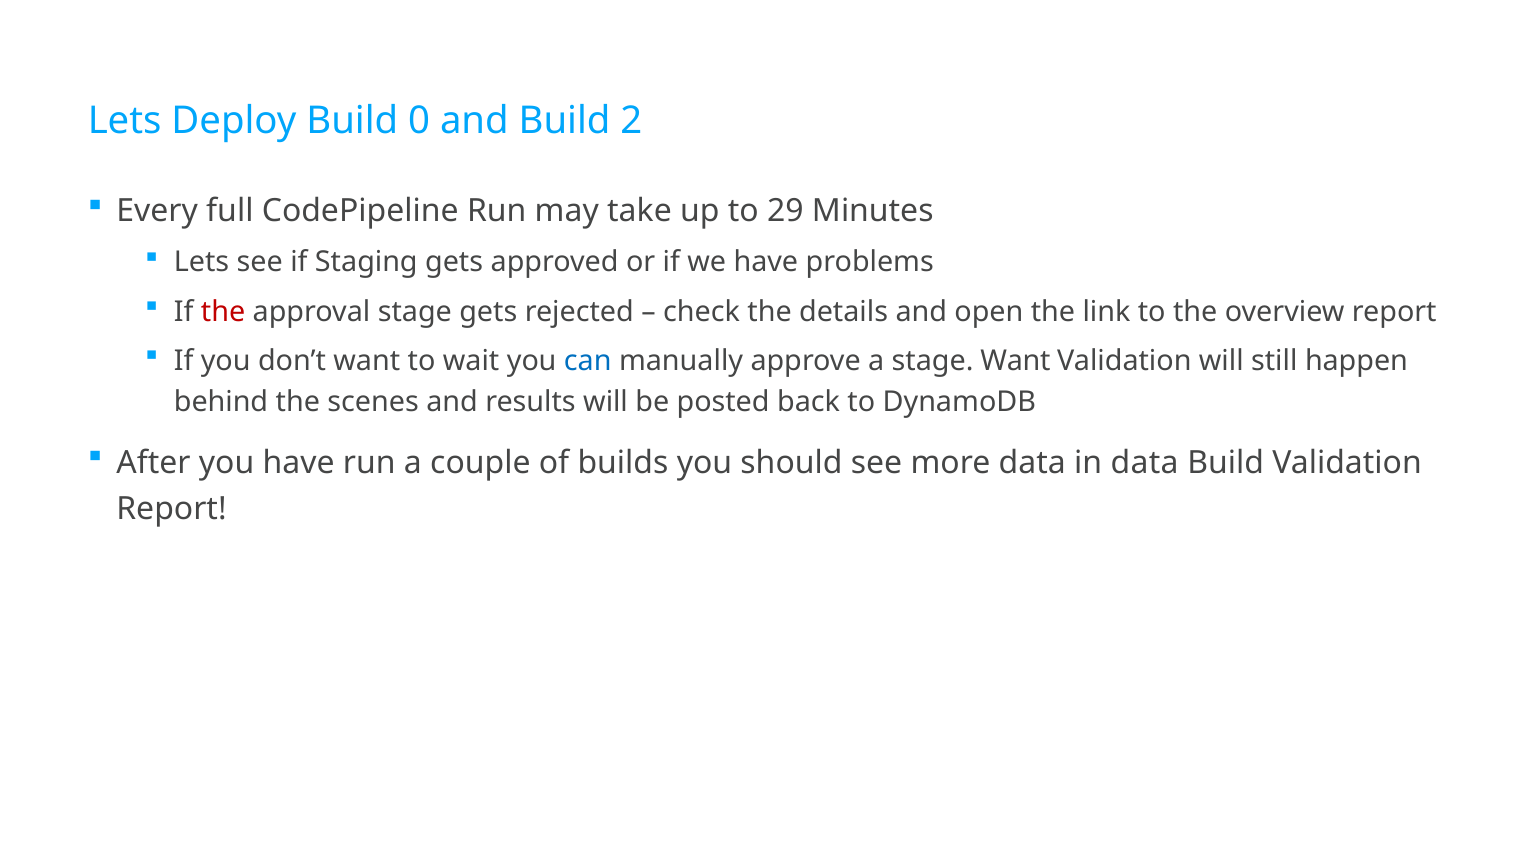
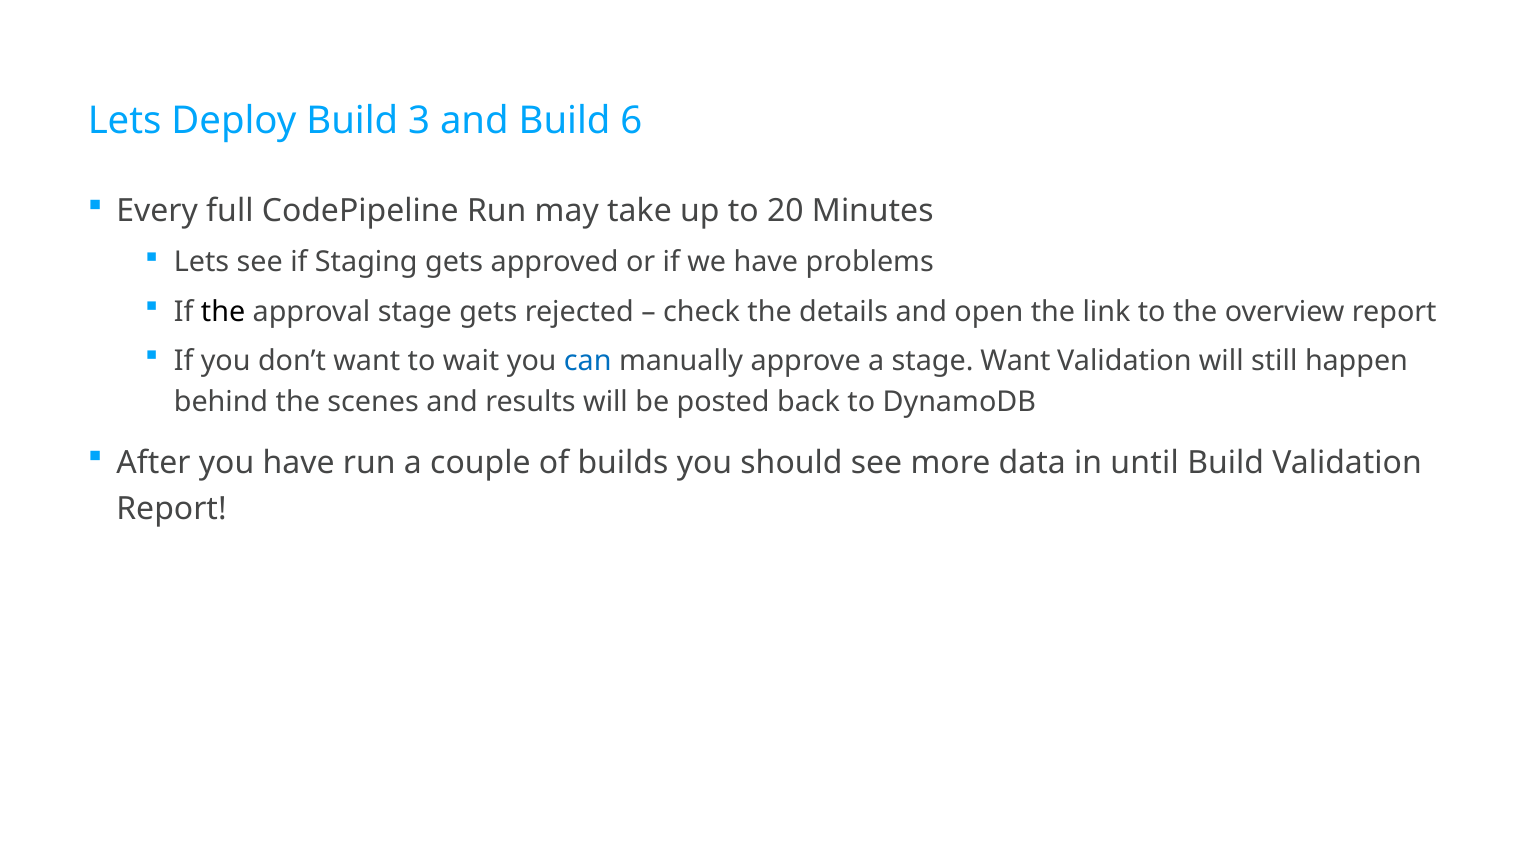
0: 0 -> 3 (419, 121)
2: 2 -> 6 (631, 121)
29: 29 -> 20 (785, 211)
the colour: red -> black (223, 311)
in data: data -> until (1145, 462)
